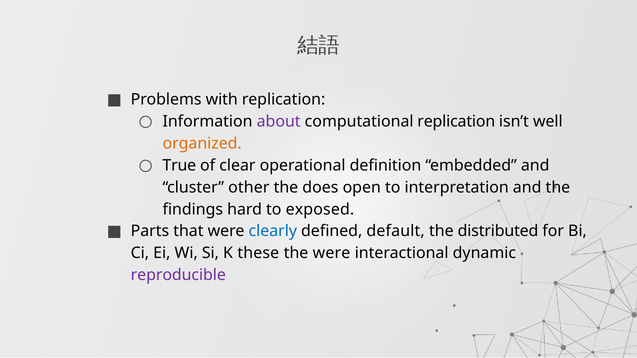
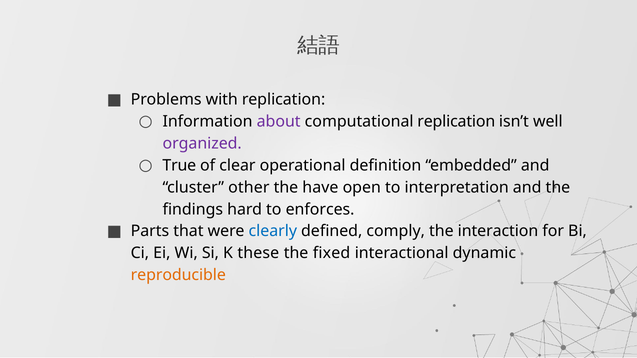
organized colour: orange -> purple (202, 144)
does: does -> have (320, 187)
exposed: exposed -> enforces (320, 209)
default: default -> comply (396, 231)
distributed: distributed -> interaction (498, 231)
the were: were -> fixed (331, 253)
reproducible colour: purple -> orange (178, 275)
